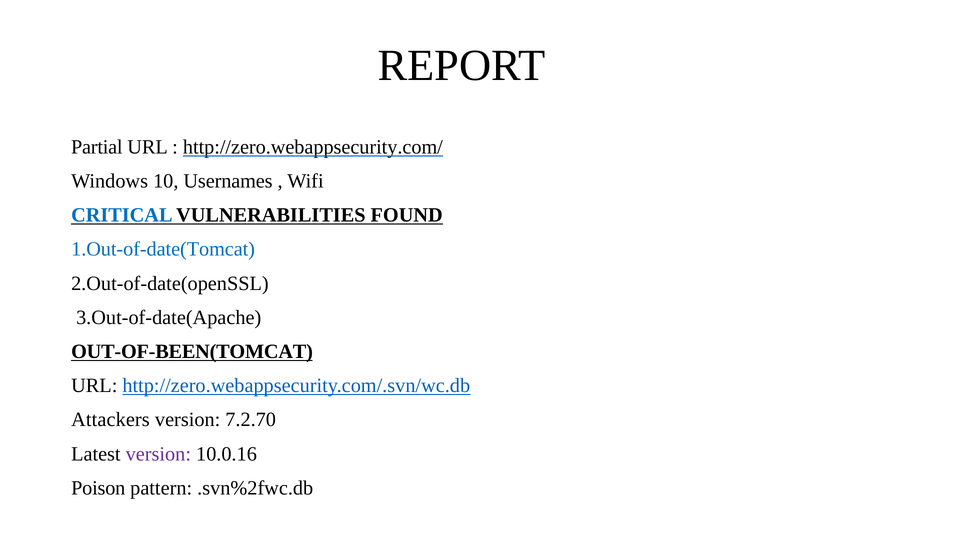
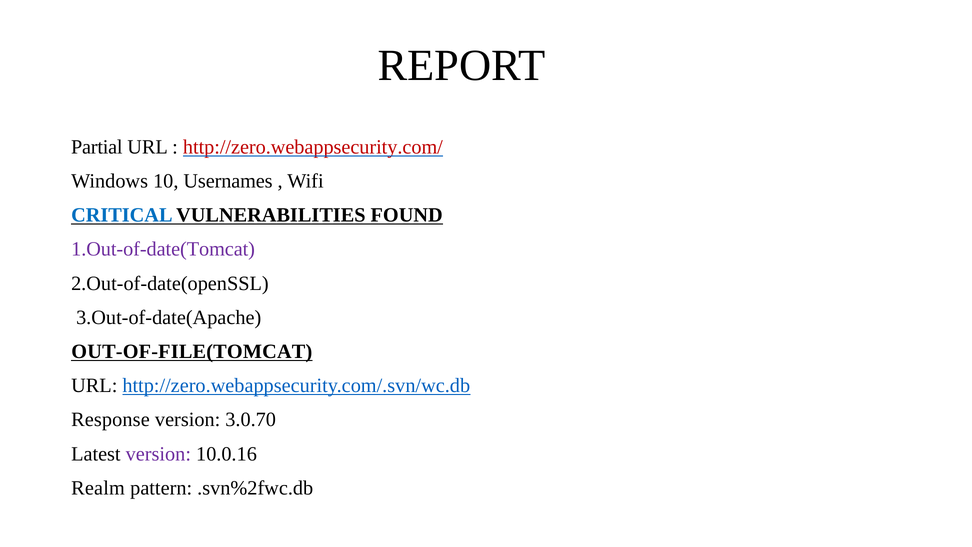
http://zero.webappsecurity.com/ colour: black -> red (313, 147)
1.Out-of-date(Tomcat colour: blue -> purple (163, 249)
OUT-OF-BEEN(TOMCAT: OUT-OF-BEEN(TOMCAT -> OUT-OF-FILE(TOMCAT (192, 351)
Attackers: Attackers -> Response (110, 420)
7.2.70: 7.2.70 -> 3.0.70 (251, 420)
Poison: Poison -> Realm (98, 488)
